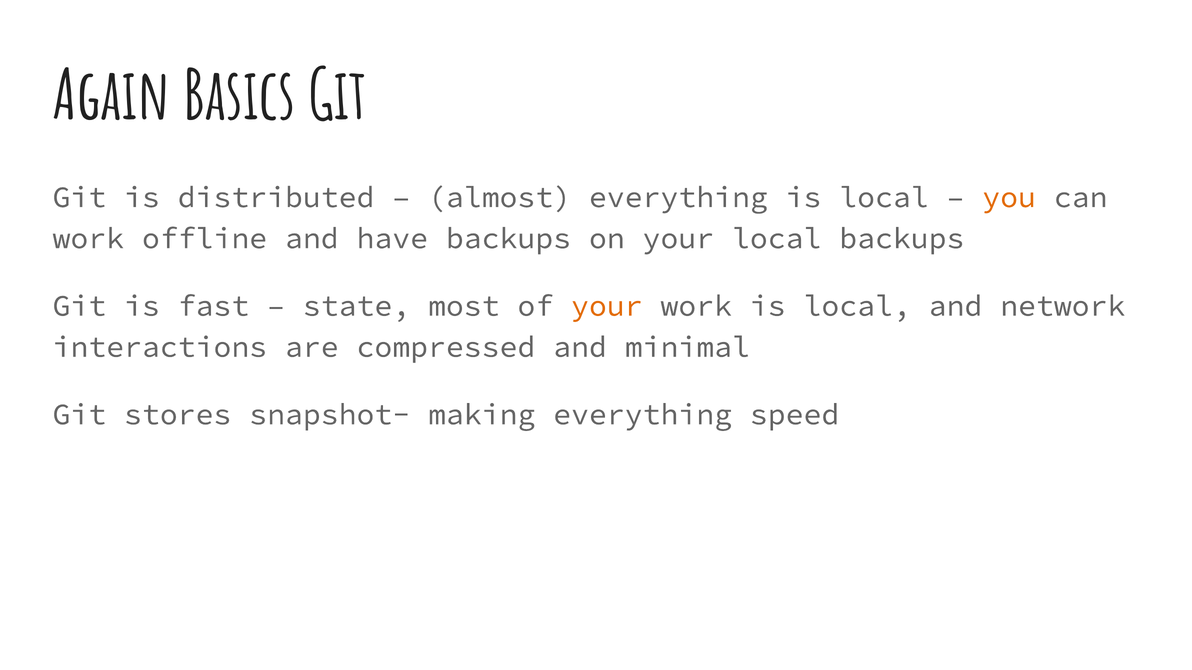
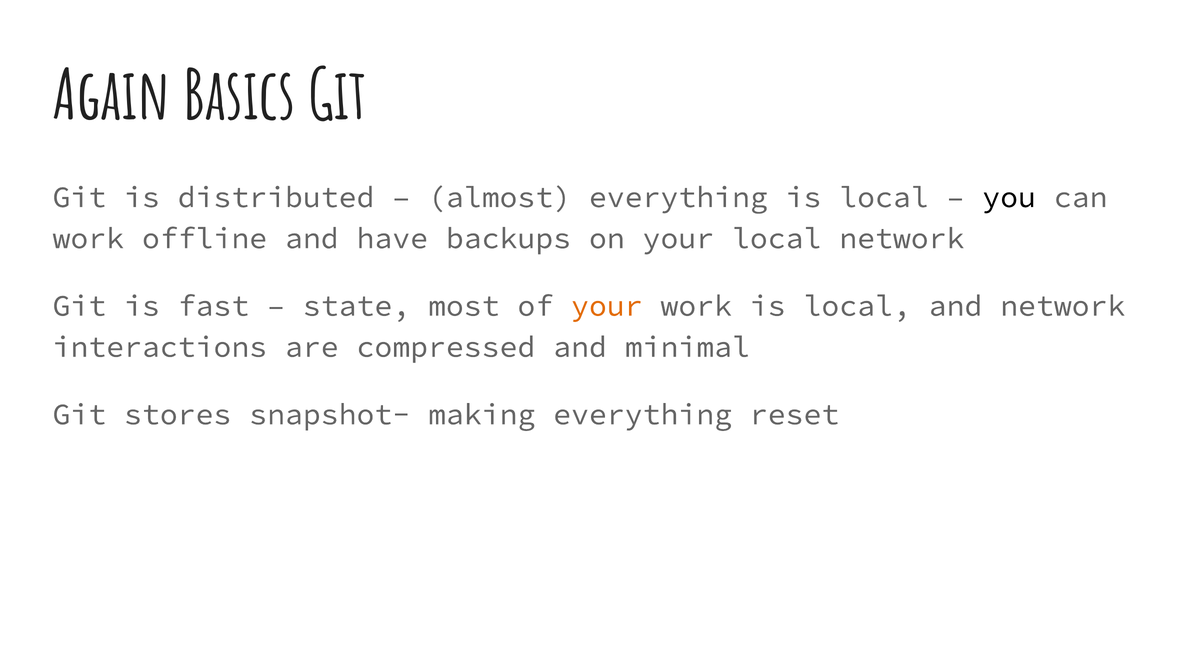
you colour: orange -> black (1009, 197)
local backups: backups -> network (902, 239)
speed: speed -> reset (795, 415)
